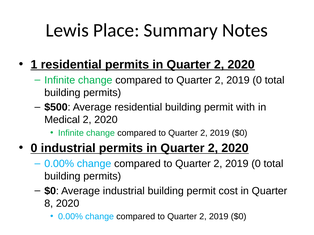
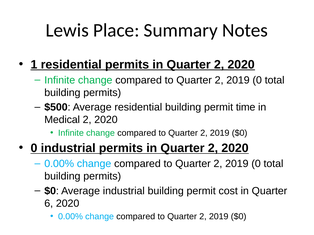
with: with -> time (246, 107)
8: 8 -> 6 (49, 204)
